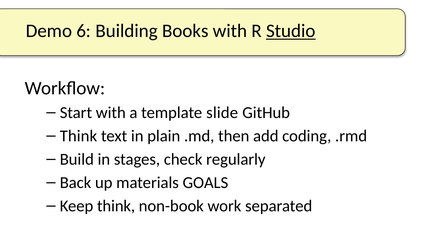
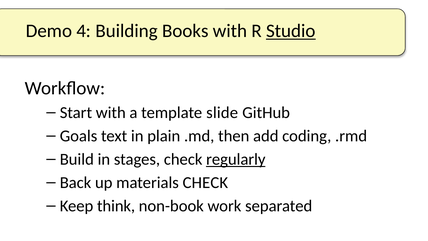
6: 6 -> 4 (84, 31)
Think: Think -> Goals (79, 136)
regularly underline: none -> present (236, 159)
materials GOALS: GOALS -> CHECK (205, 182)
